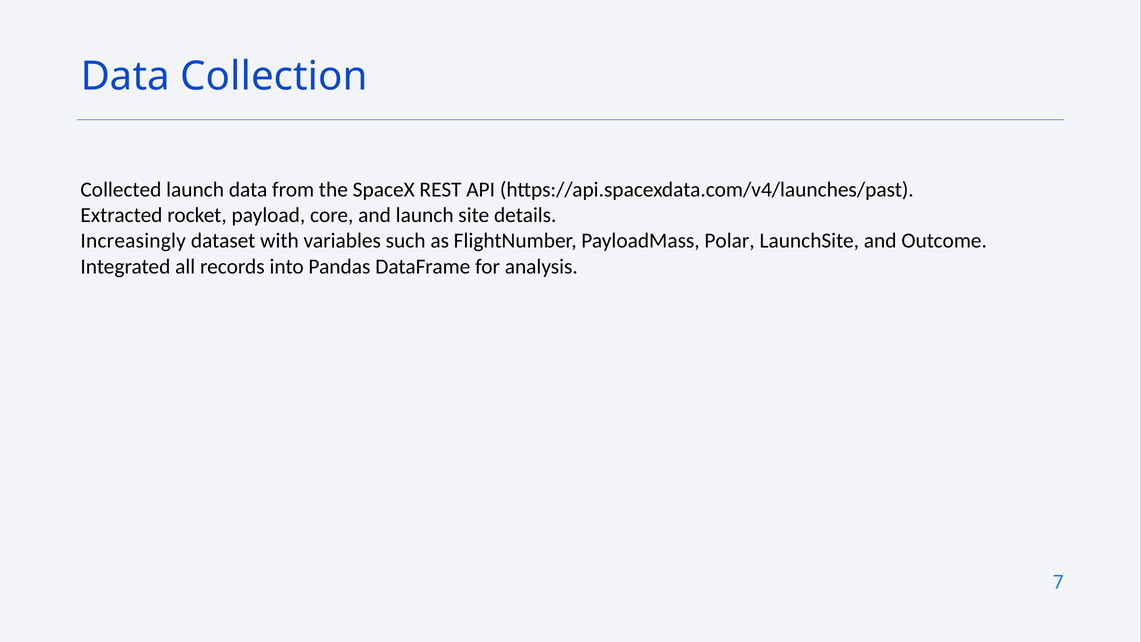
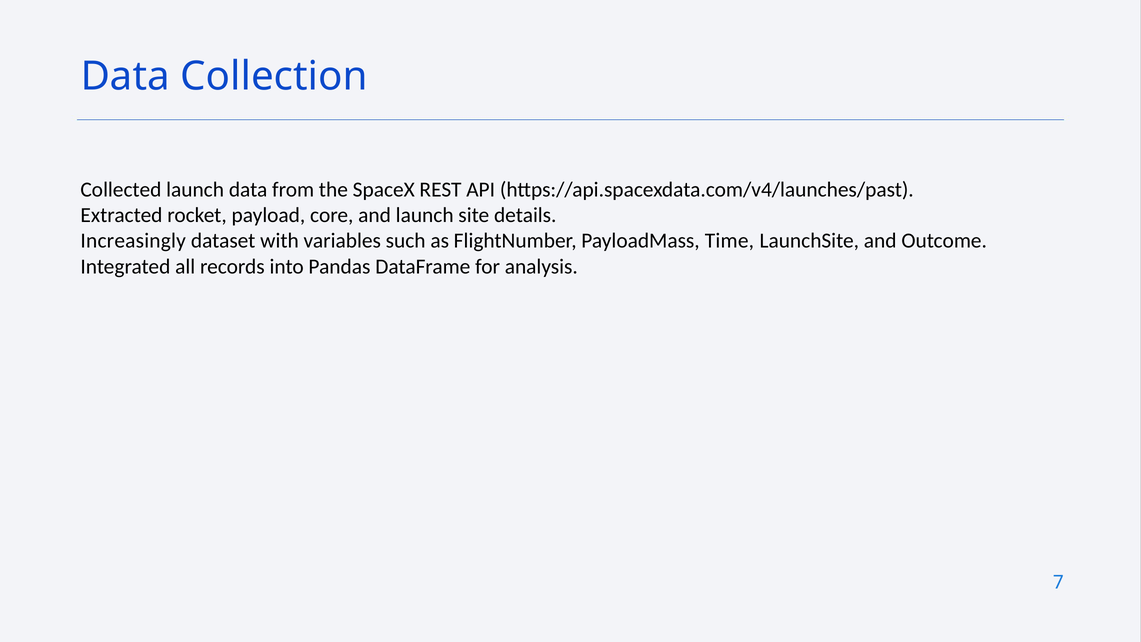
Polar: Polar -> Time (729, 241)
